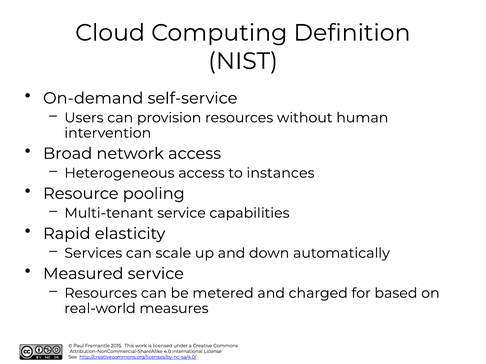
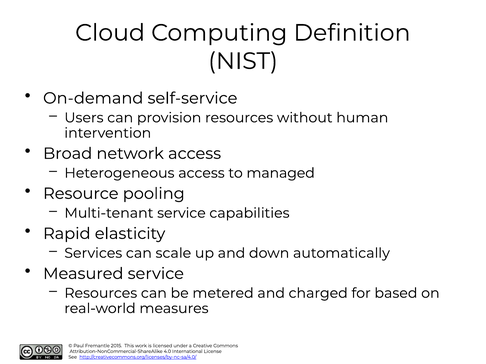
instances: instances -> managed (281, 173)
